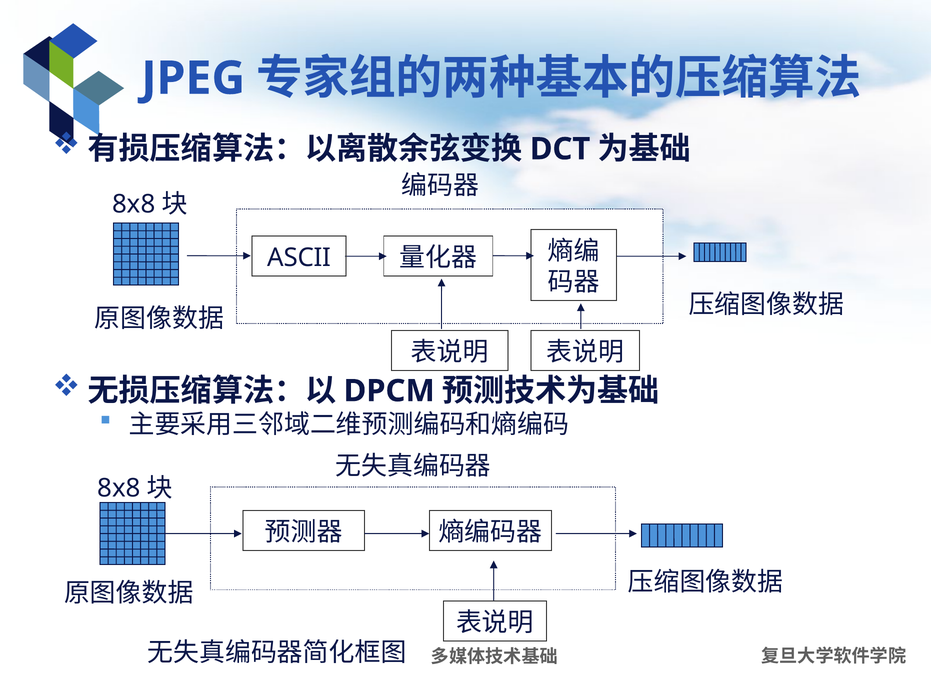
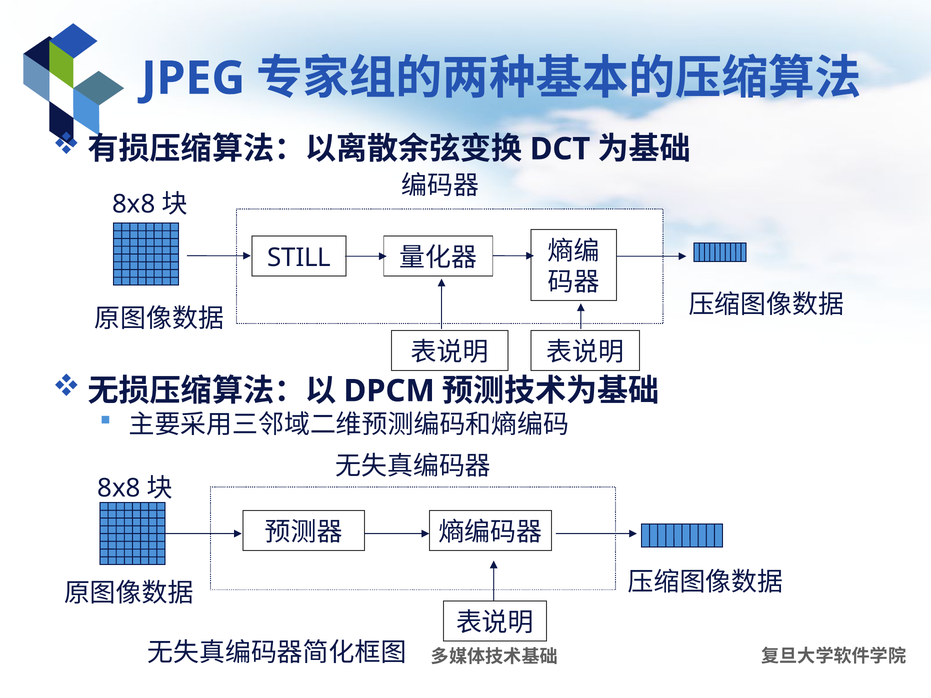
ASCII: ASCII -> STILL (299, 258)
